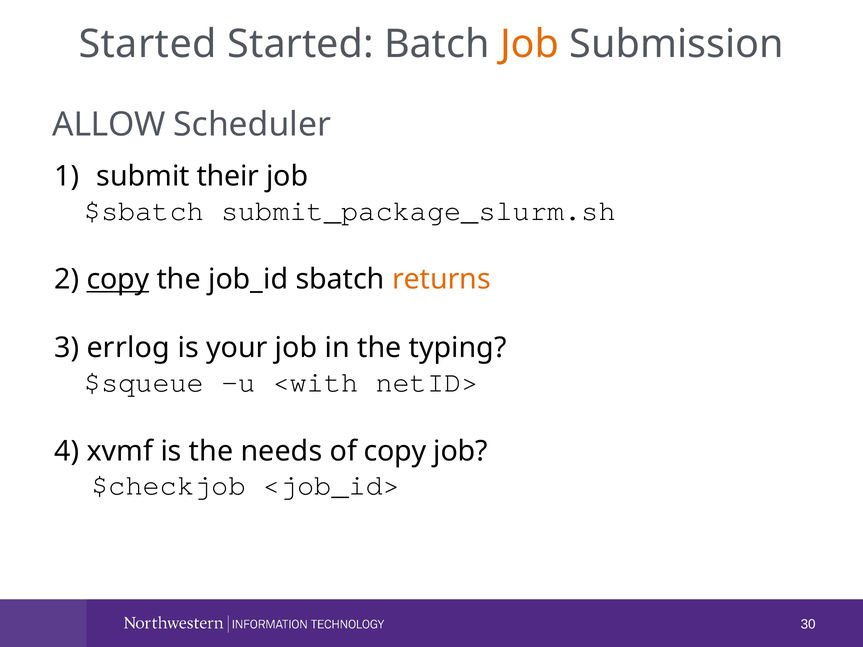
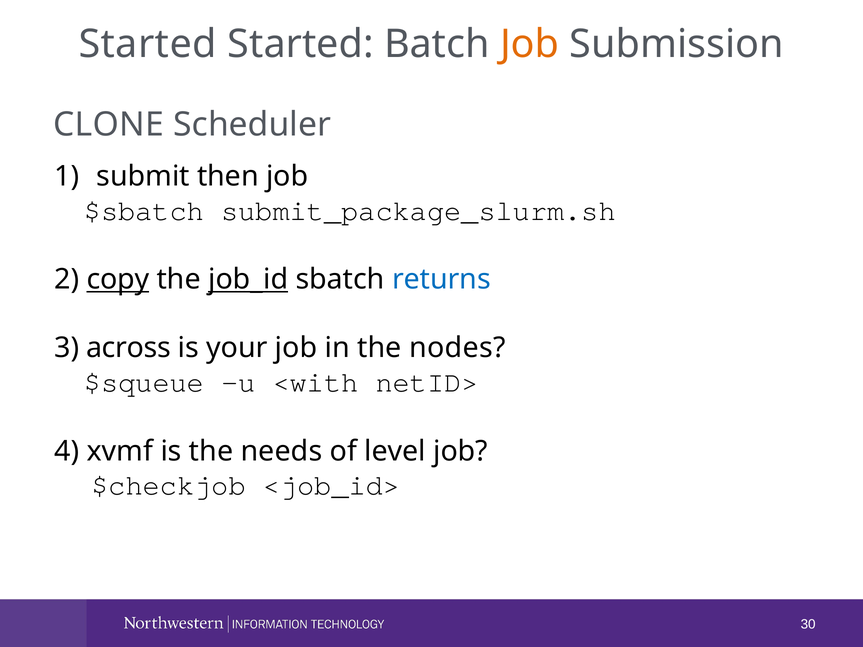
ALLOW: ALLOW -> CLONE (109, 124)
their: their -> then (228, 176)
job_id underline: none -> present (248, 279)
returns colour: orange -> blue (441, 279)
errlog: errlog -> across (129, 348)
typing: typing -> nodes (457, 348)
of copy: copy -> level (395, 451)
